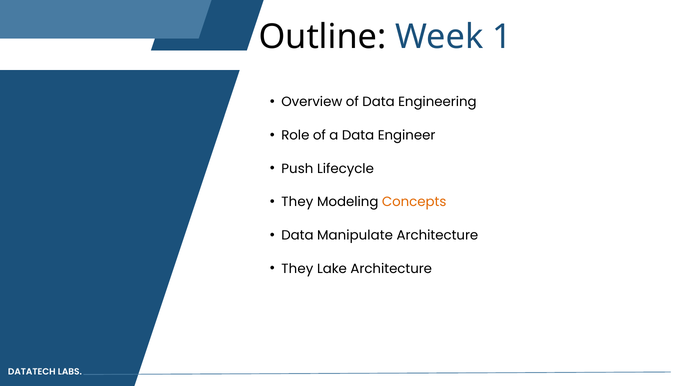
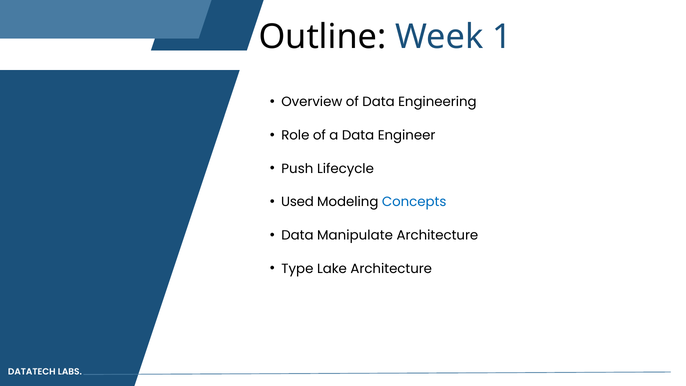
They: They -> Used (297, 202)
Concepts colour: orange -> blue (414, 202)
They: They -> Type (297, 269)
